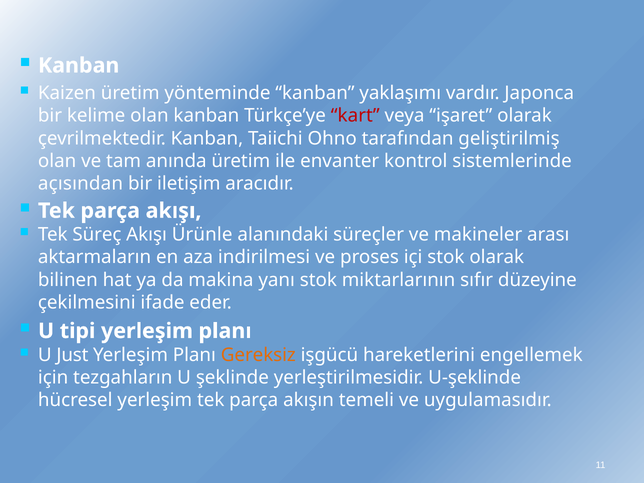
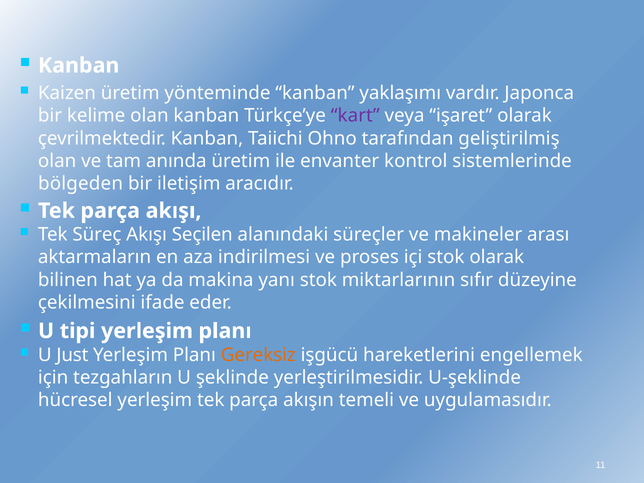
kart colour: red -> purple (355, 116)
açısından: açısından -> bölgeden (81, 183)
Ürünle: Ürünle -> Seçilen (202, 235)
